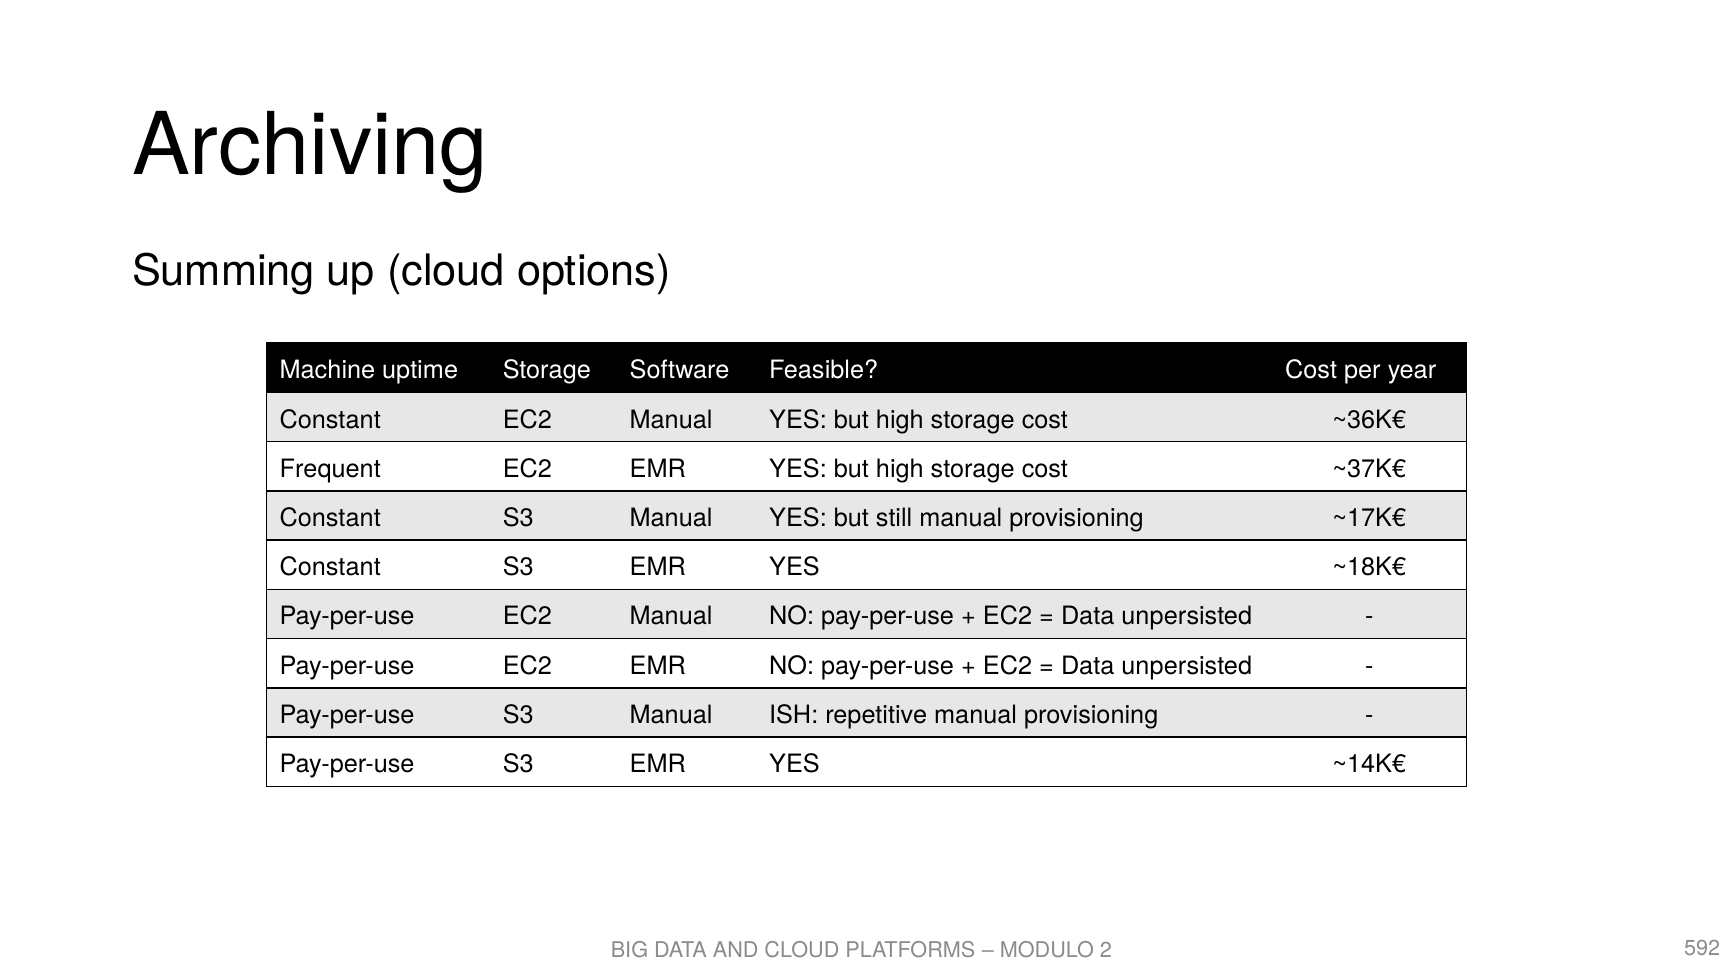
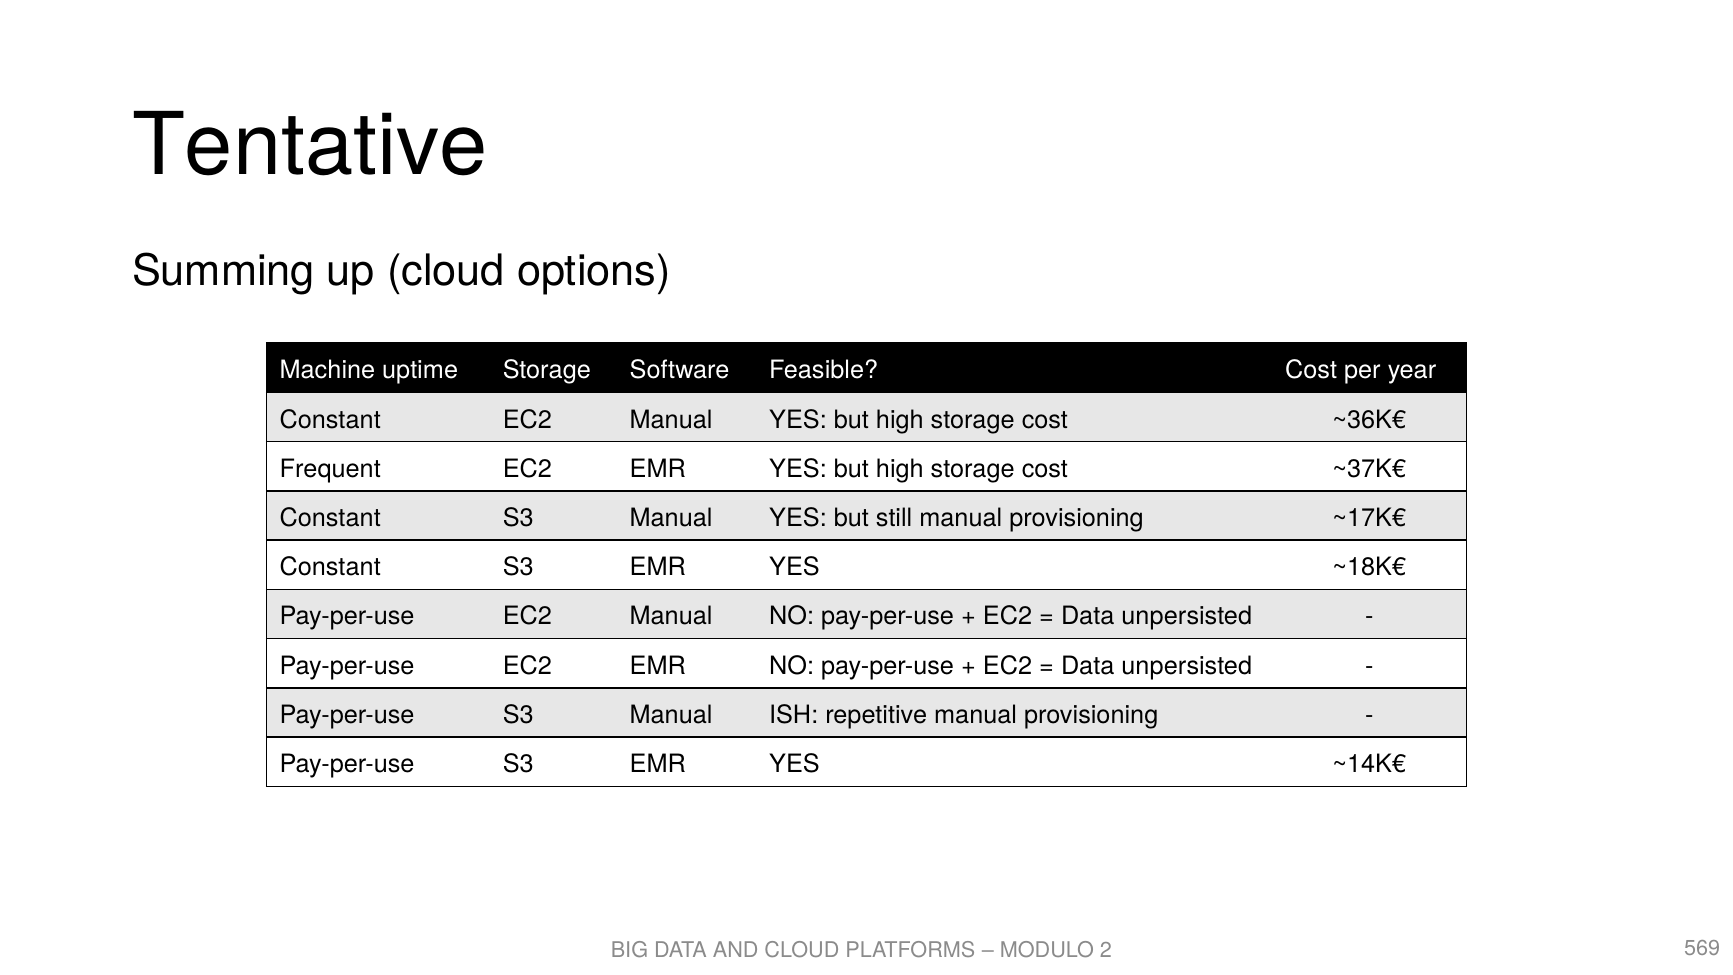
Archiving: Archiving -> Tentative (310, 146)
592: 592 -> 569 (1702, 948)
